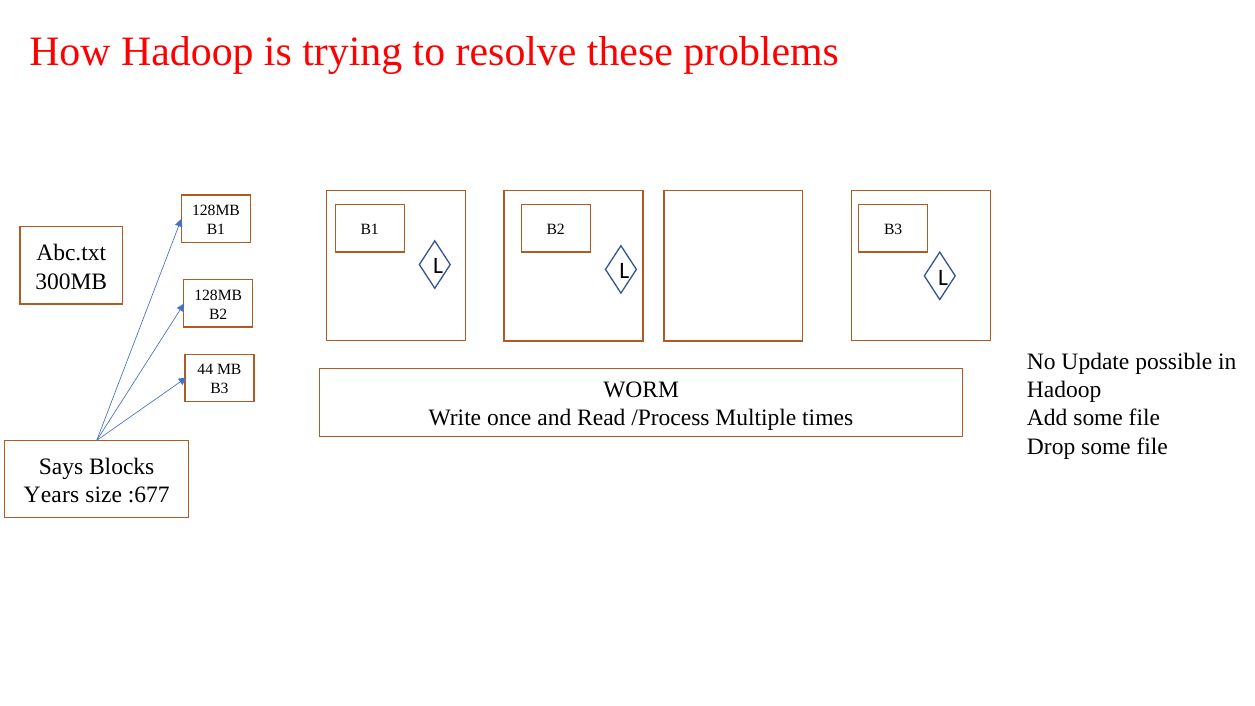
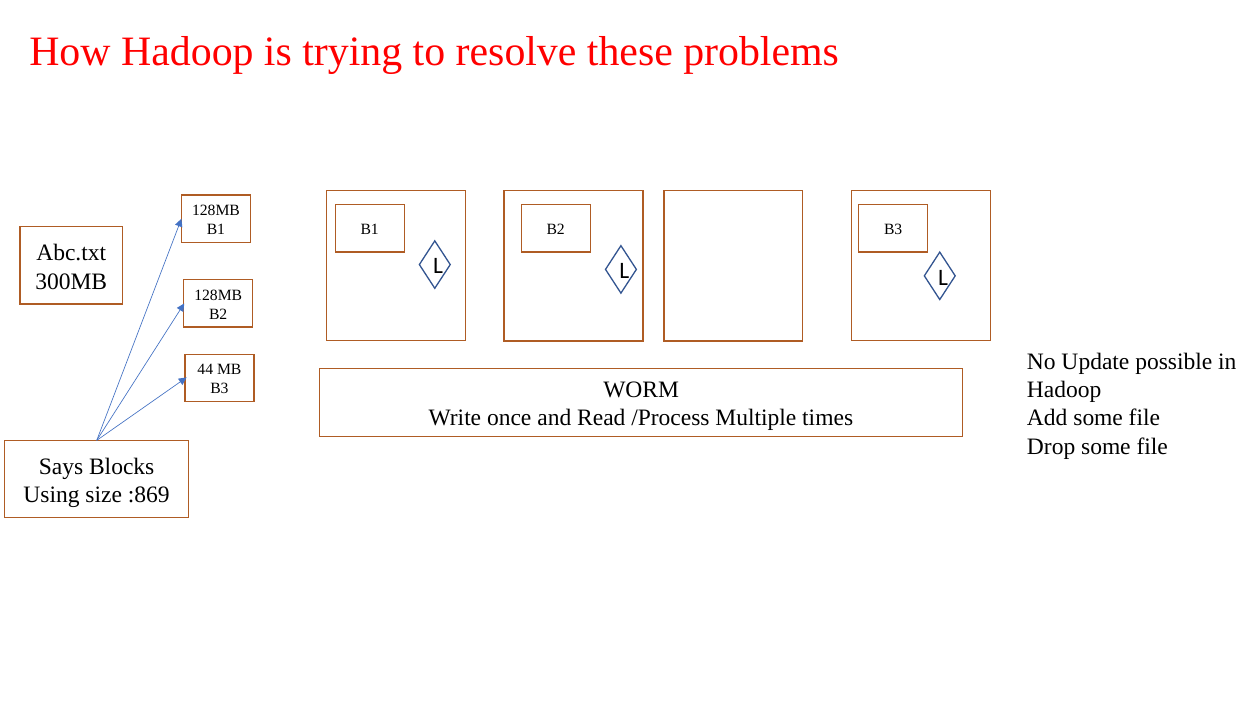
Years: Years -> Using (52, 495)
:677: :677 -> :869 (149, 495)
